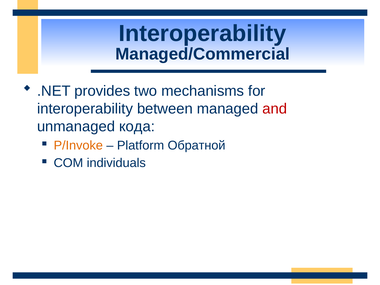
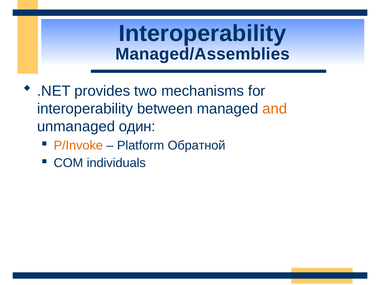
Managed/Commercial: Managed/Commercial -> Managed/Assemblies (203, 54)
and colour: red -> orange (275, 109)
кода: кода -> один (137, 126)
